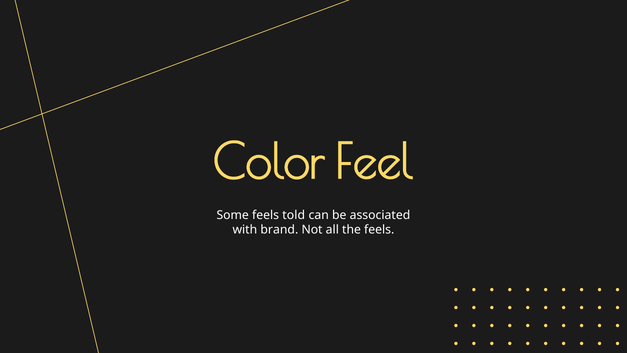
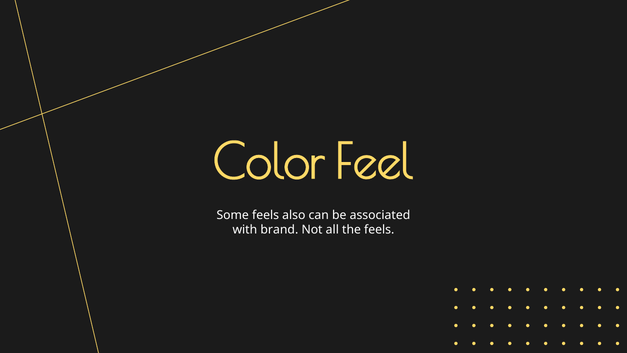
told: told -> also (294, 215)
